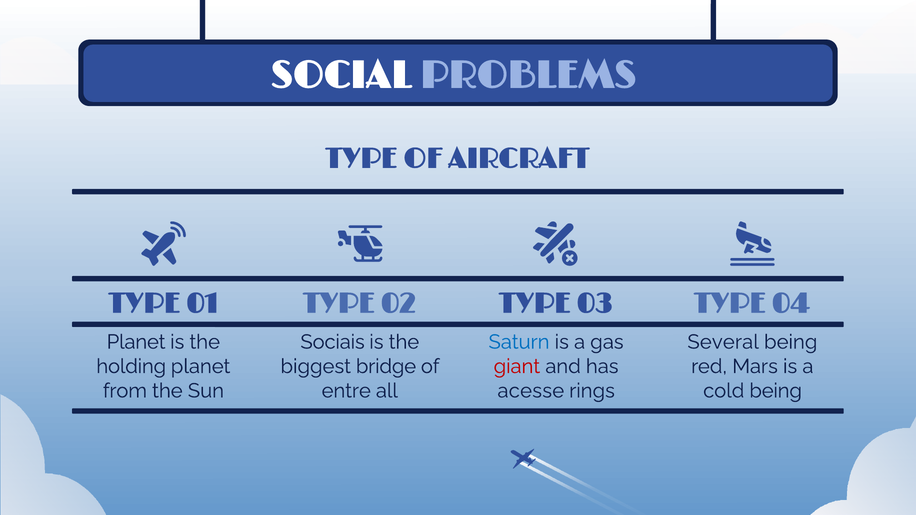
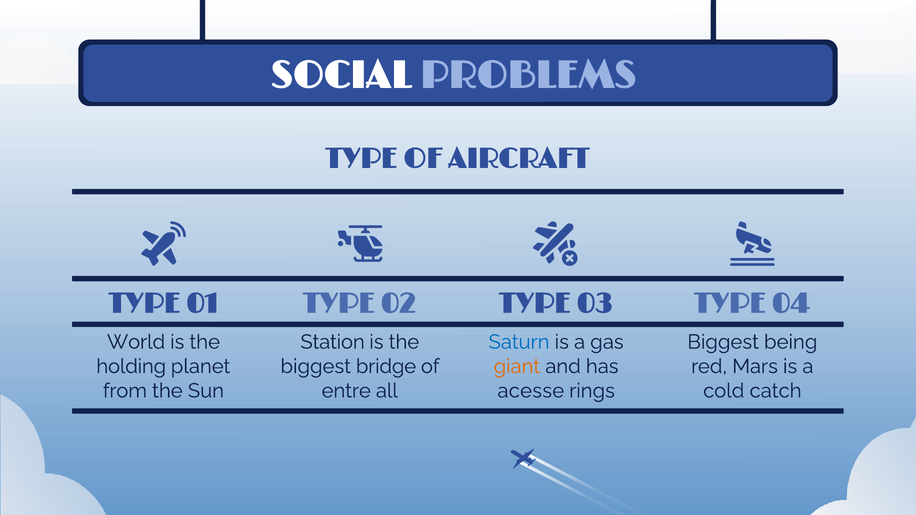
Planet: Planet -> World (136, 342)
Sociais: Sociais -> Station (333, 342)
Several: Several -> Biggest (723, 342)
giant colour: red -> orange (517, 367)
cold being: being -> catch (776, 391)
